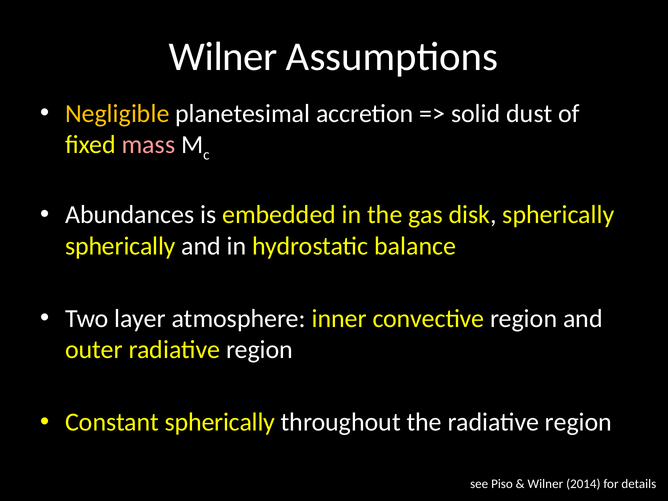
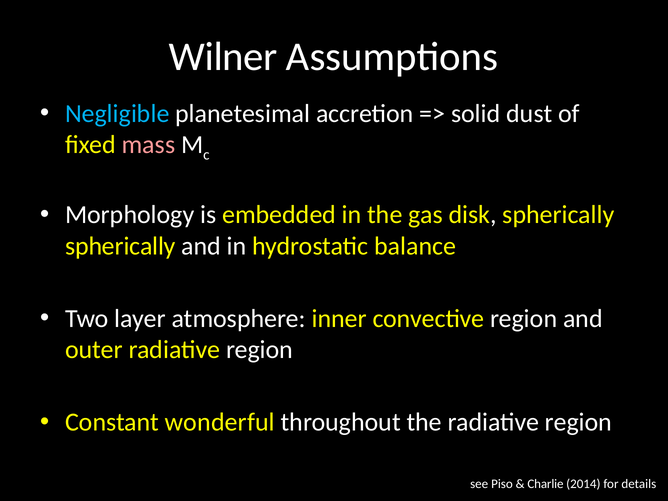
Negligible colour: yellow -> light blue (117, 114)
Abundances: Abundances -> Morphology (130, 215)
Constant spherically: spherically -> wonderful (220, 422)
Wilner: Wilner -> Charlie (545, 484)
